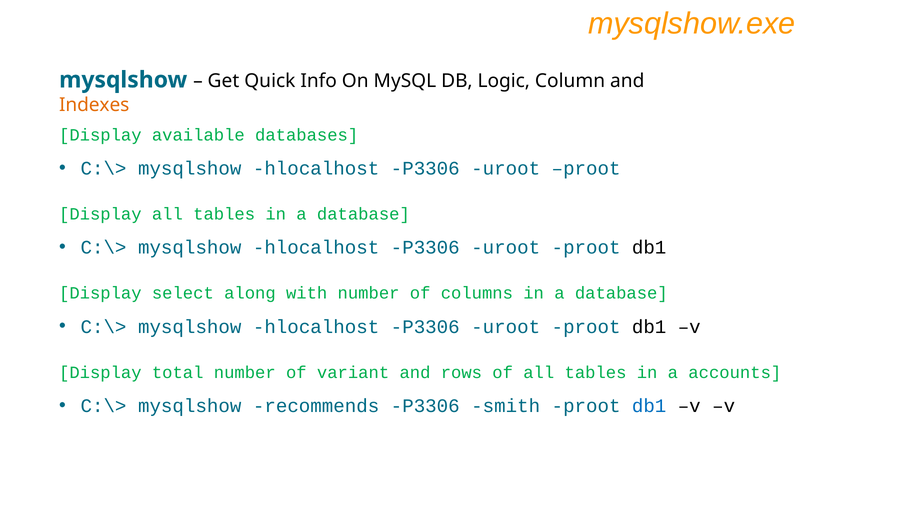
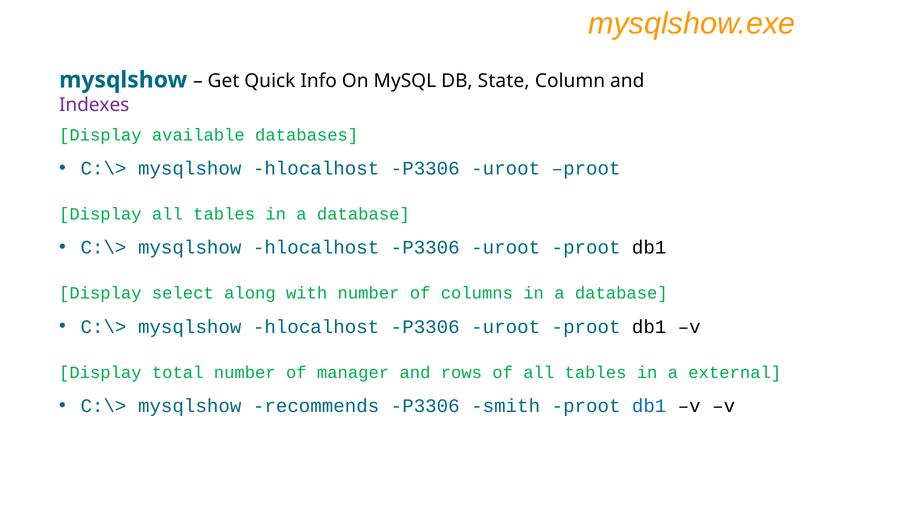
Logic: Logic -> State (504, 81)
Indexes colour: orange -> purple (94, 105)
variant: variant -> manager (353, 372)
accounts: accounts -> external (735, 372)
